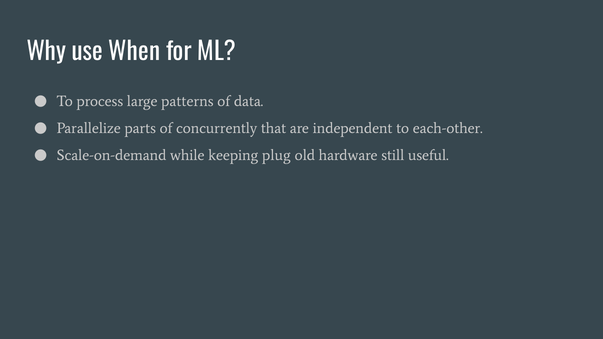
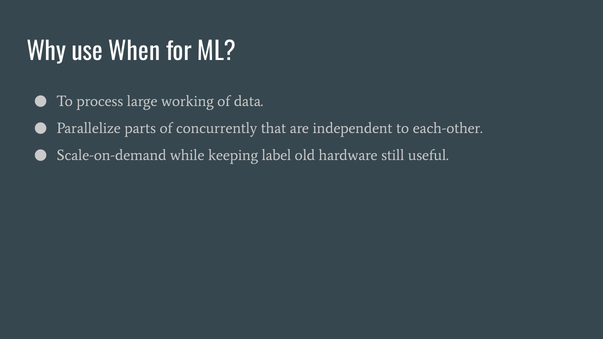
patterns: patterns -> working (187, 101)
plug: plug -> label (276, 155)
